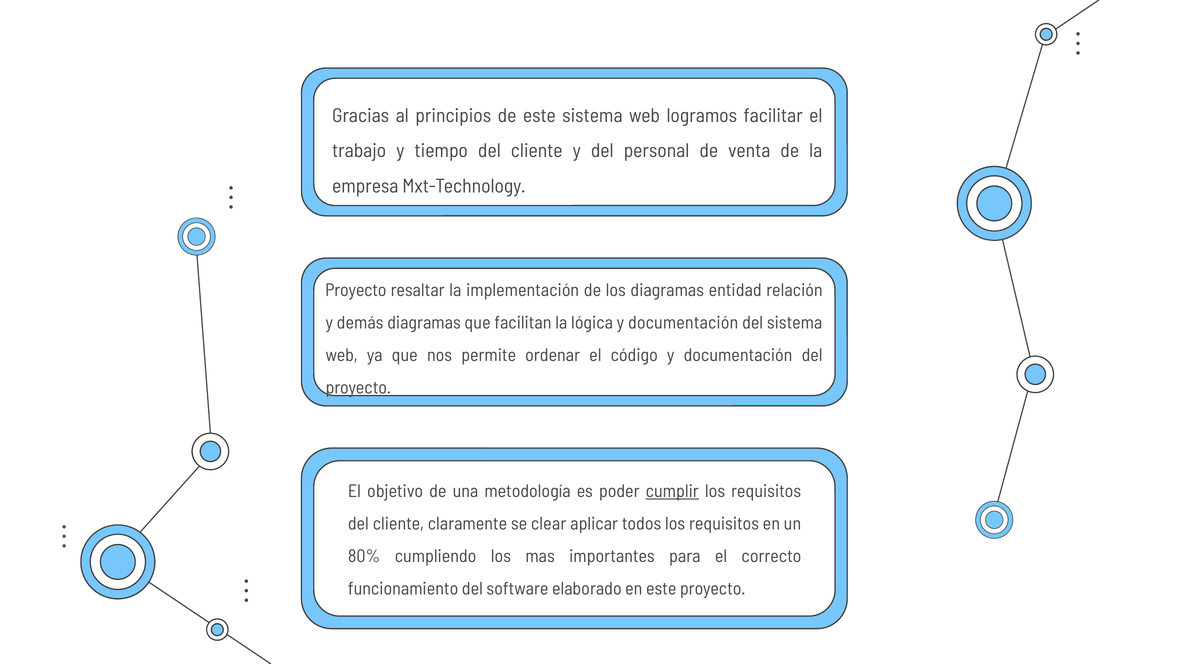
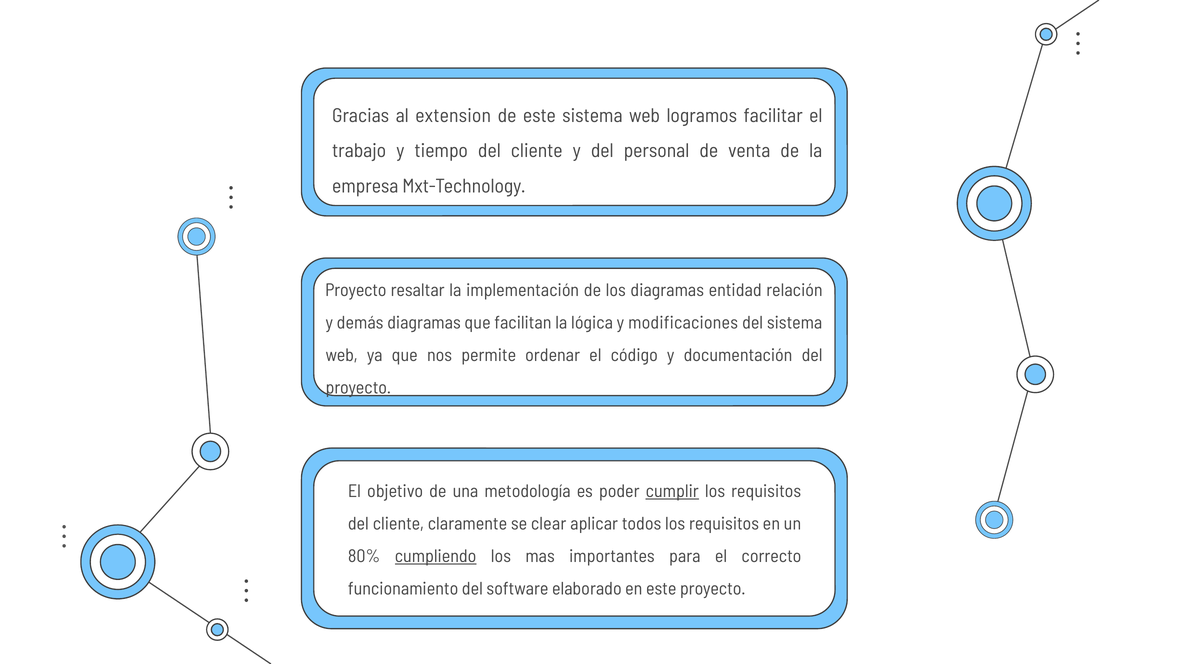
principios: principios -> extension (453, 116)
lógica y documentación: documentación -> modificaciones (683, 323)
cumpliendo underline: none -> present (436, 557)
